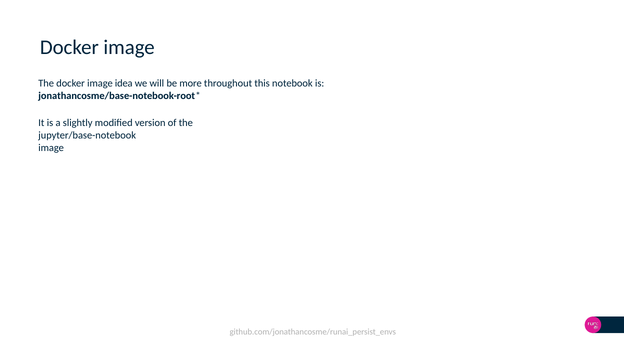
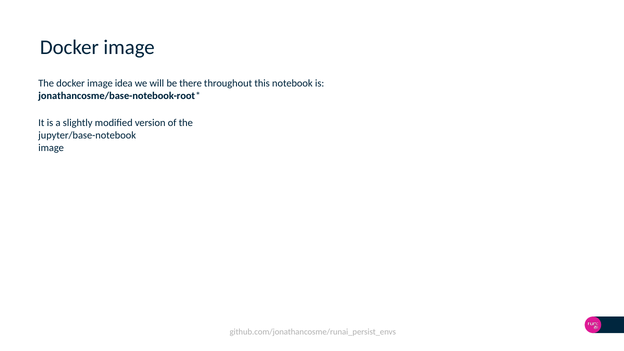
more: more -> there (191, 83)
